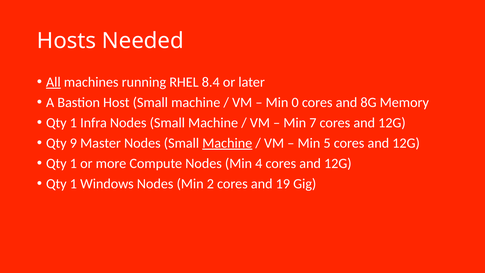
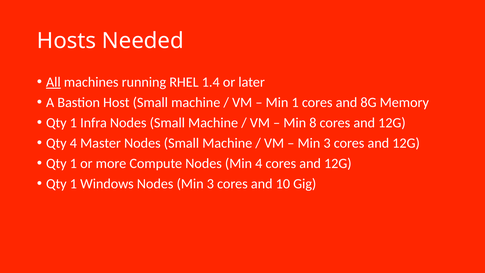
8.4: 8.4 -> 1.4 (211, 82)
Min 0: 0 -> 1 (295, 102)
7: 7 -> 8 (313, 123)
Qty 9: 9 -> 4 (73, 143)
Machine underline: present -> none (227, 143)
5: 5 -> 3 (327, 143)
Nodes Min 2: 2 -> 3 (210, 184)
19: 19 -> 10 (283, 184)
